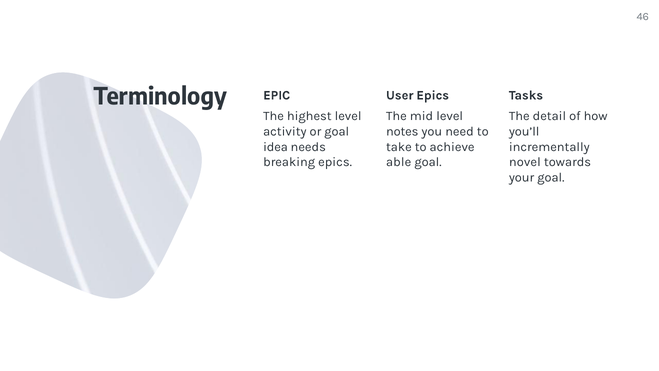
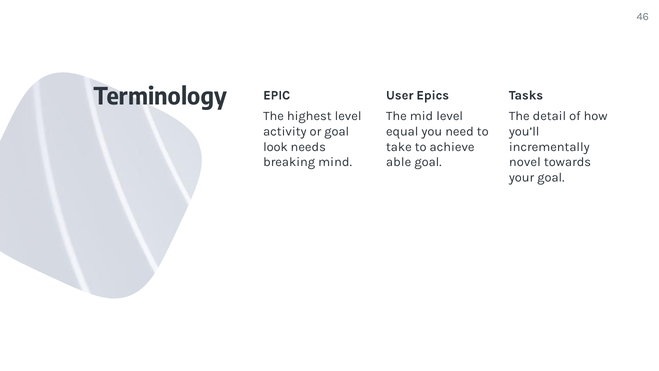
notes: notes -> equal (402, 131)
idea: idea -> look (275, 147)
breaking epics: epics -> mind (335, 162)
